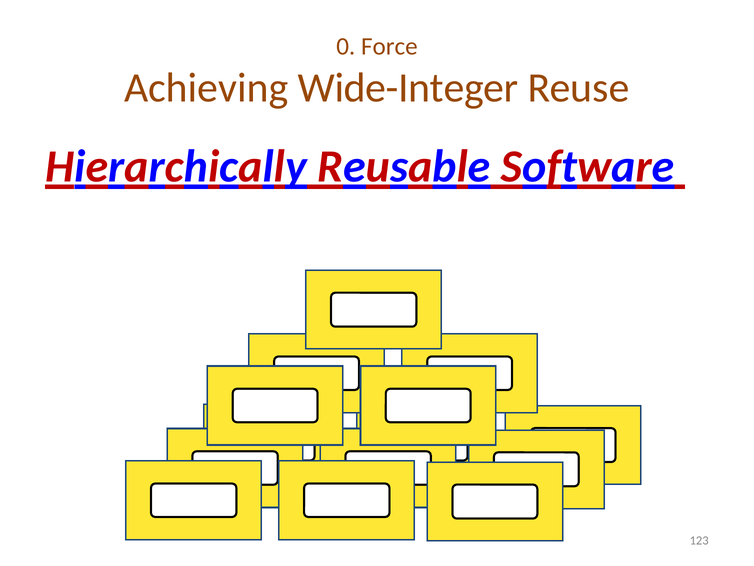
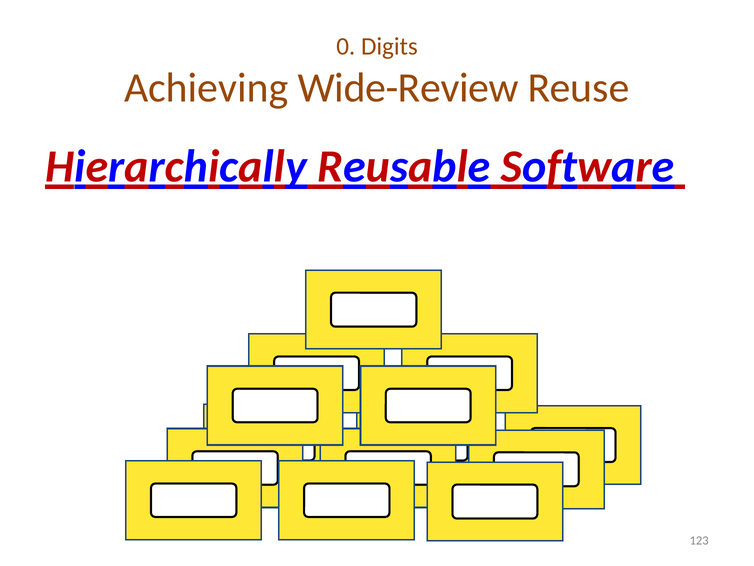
Force: Force -> Digits (389, 46)
Wide-Integer: Wide-Integer -> Wide-Review (408, 88)
